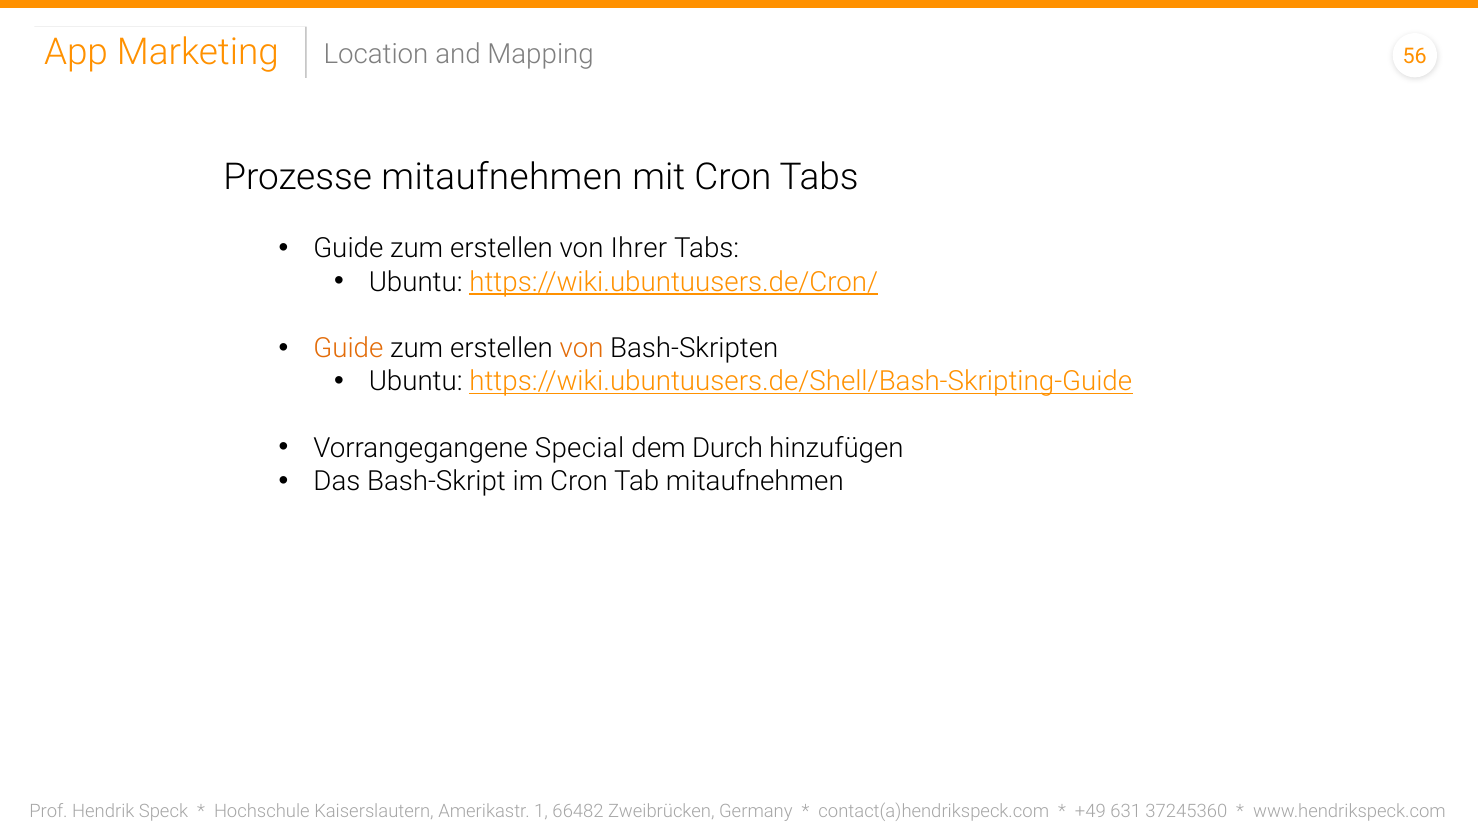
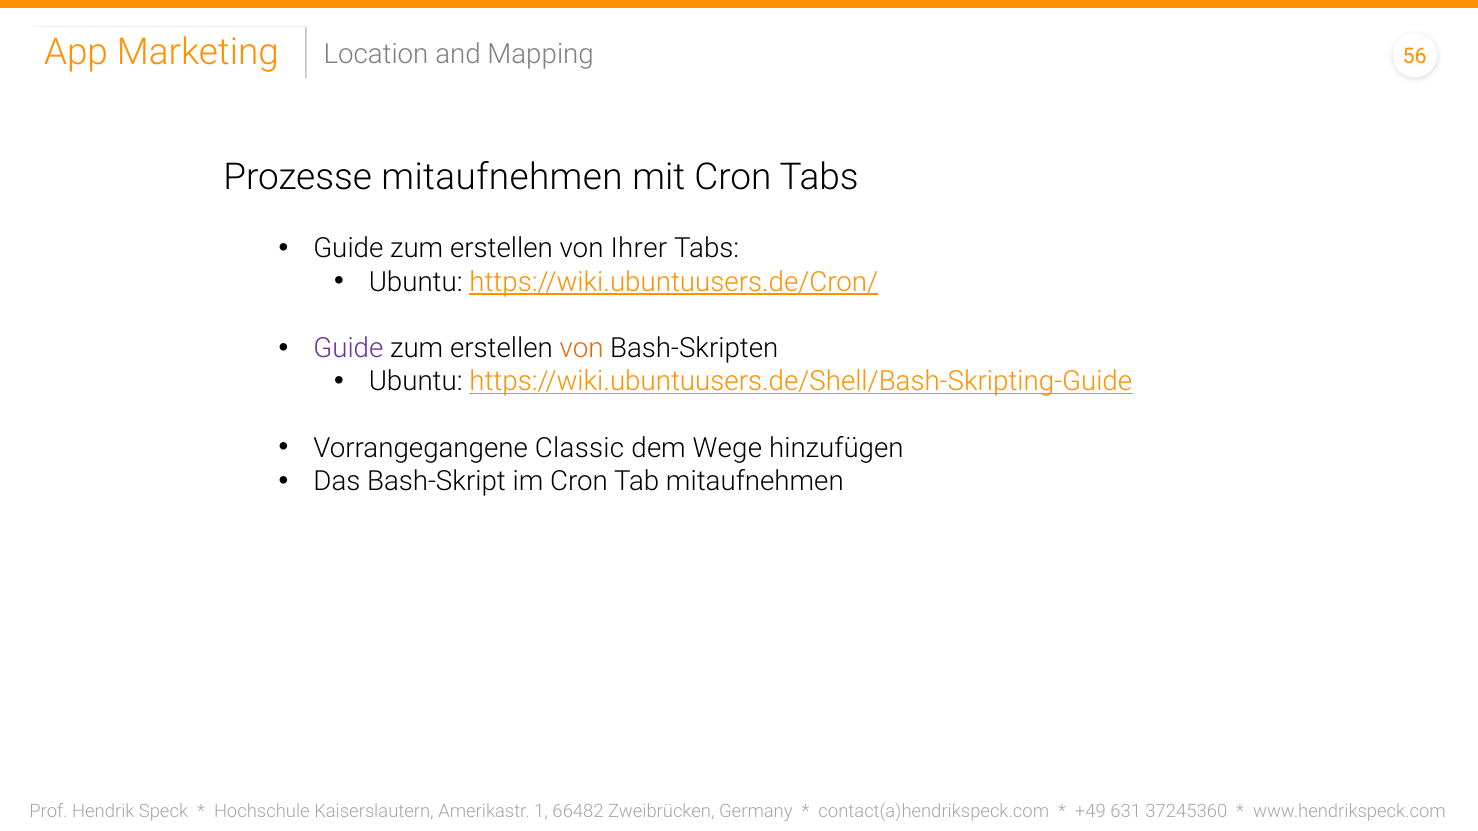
Guide colour: orange -> purple (348, 349)
Special: Special -> Classic (580, 448)
Durch: Durch -> Wege (727, 448)
